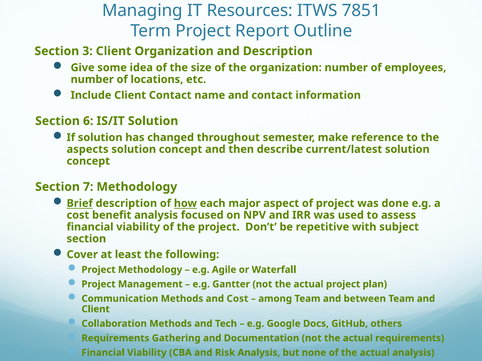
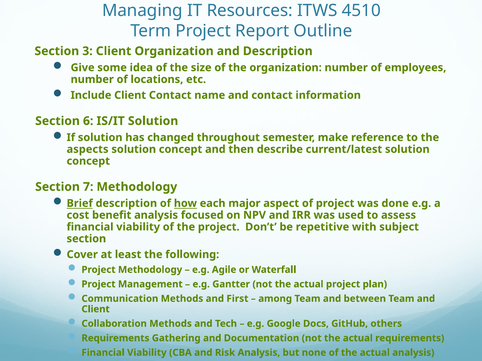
7851: 7851 -> 4510 (361, 10)
and Cost: Cost -> First (237, 299)
